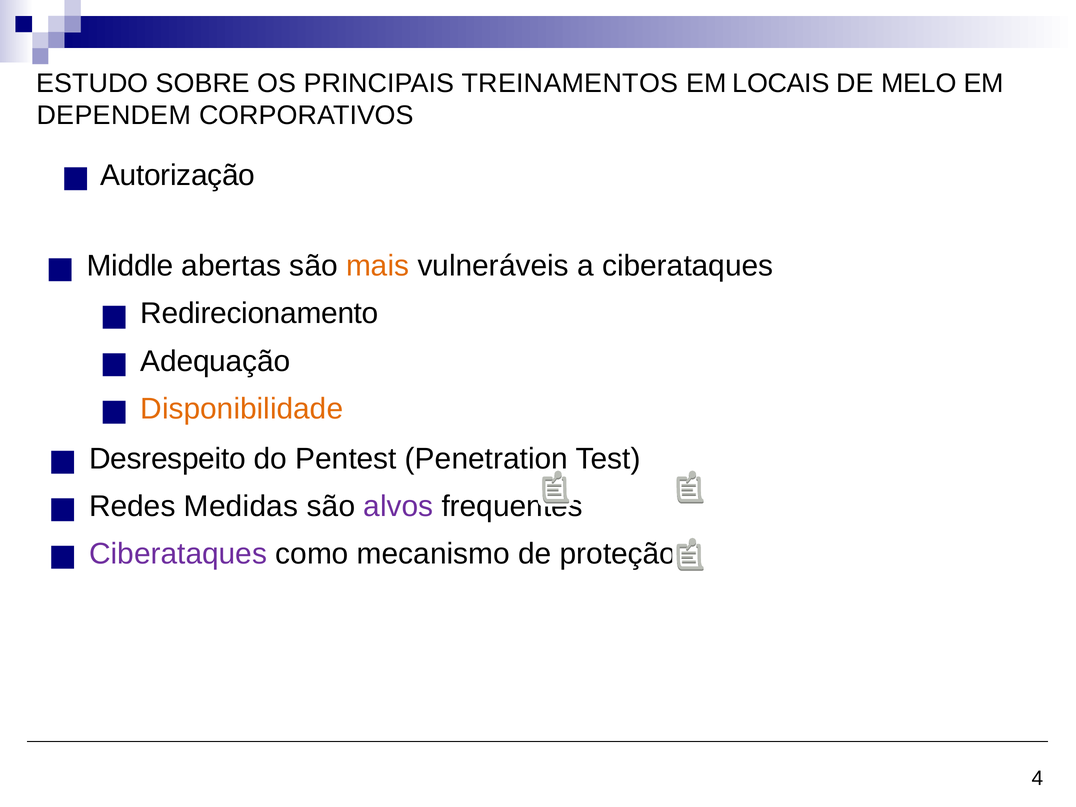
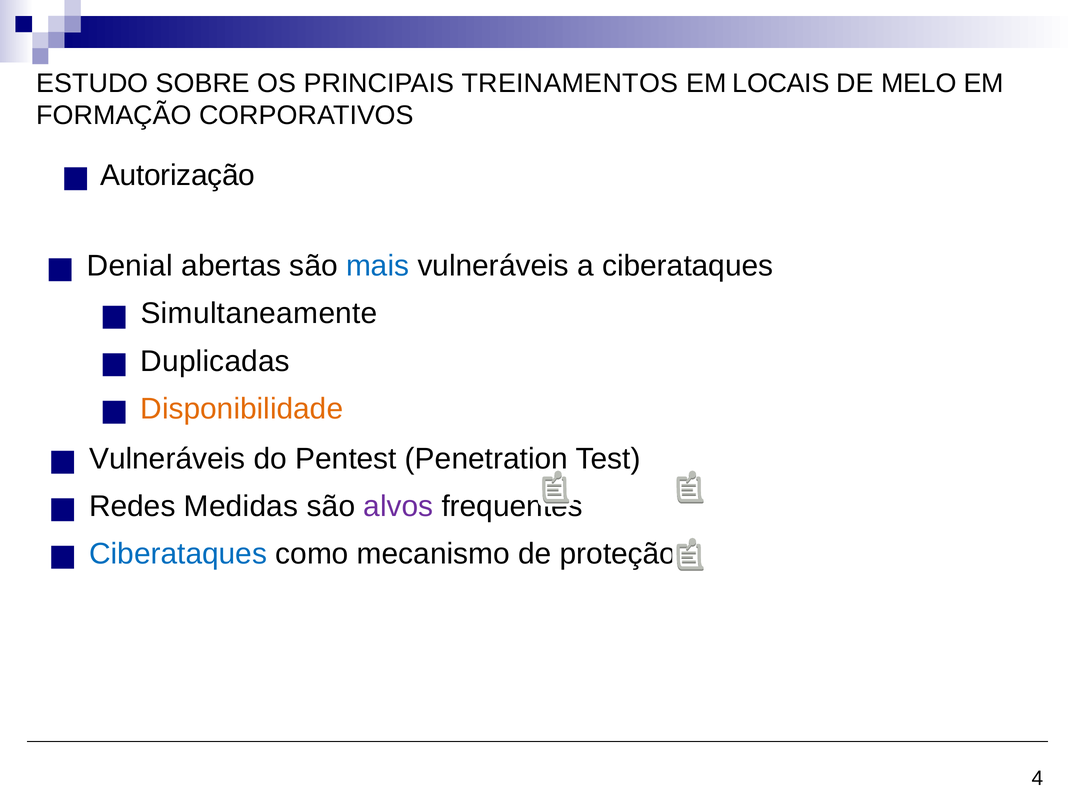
DEPENDEM: DEPENDEM -> FORMAÇÃO (114, 116)
Middle: Middle -> Denial (130, 266)
mais colour: orange -> blue (378, 266)
Redirecionamento: Redirecionamento -> Simultaneamente (259, 314)
Adequação: Adequação -> Duplicadas (215, 361)
Desrespeito: Desrespeito -> Vulneráveis (167, 459)
Ciberataques colour: purple -> blue (178, 554)
